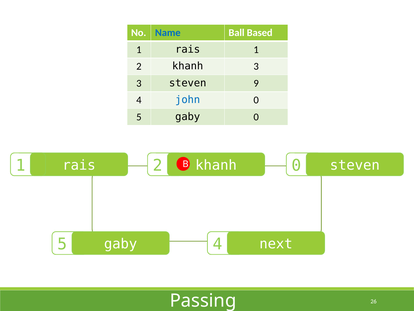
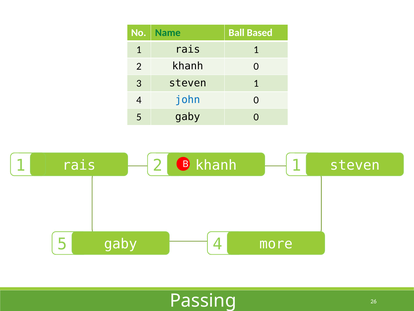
Name colour: blue -> green (168, 33)
khanh 3: 3 -> 0 (256, 66)
steven 9: 9 -> 1 (256, 83)
khanh 0: 0 -> 1 (296, 165)
next: next -> more (276, 244)
